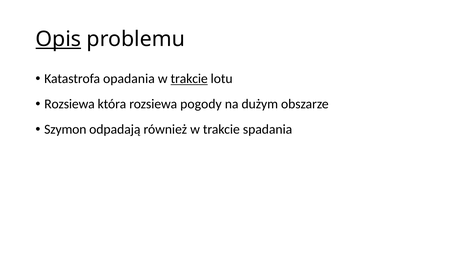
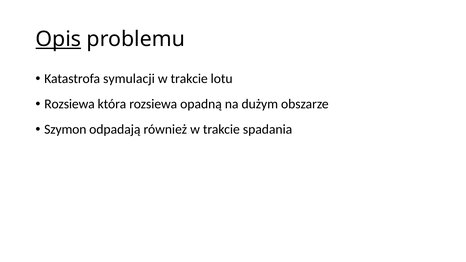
opadania: opadania -> symulacji (129, 79)
trakcie underline: present -> none (189, 79)
pogody: pogody -> opadną (201, 104)
